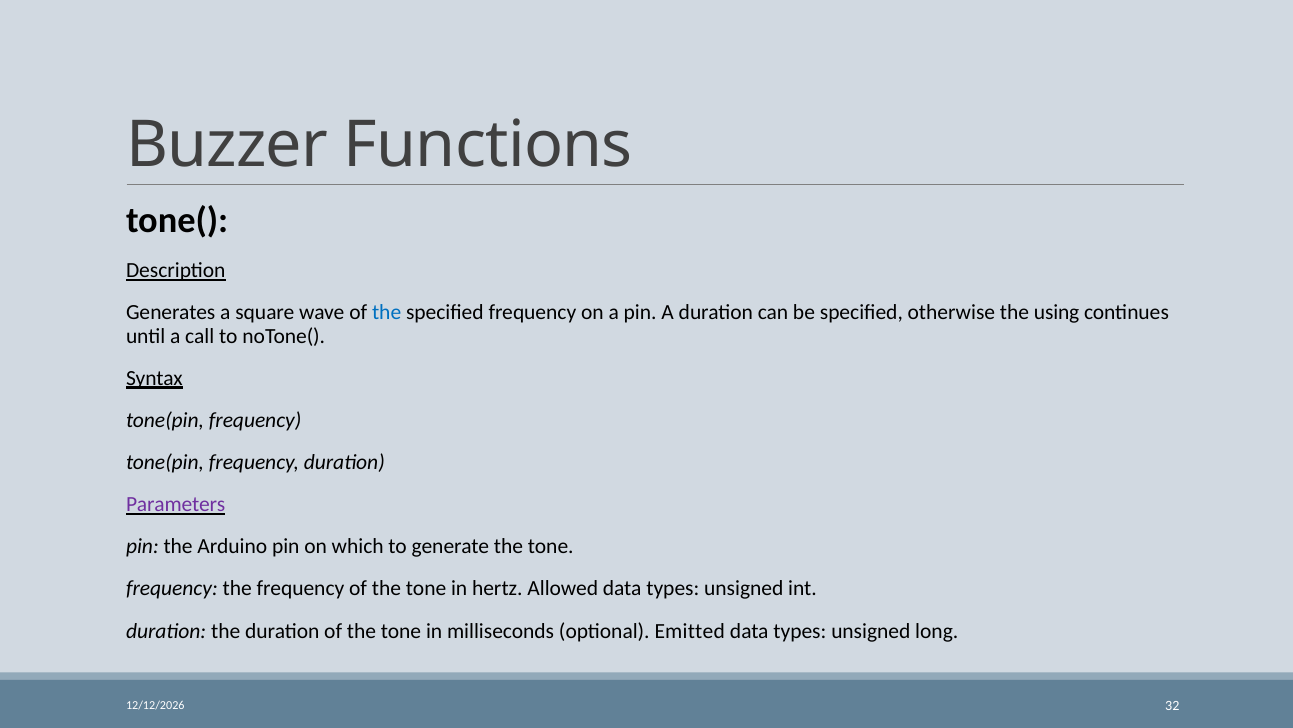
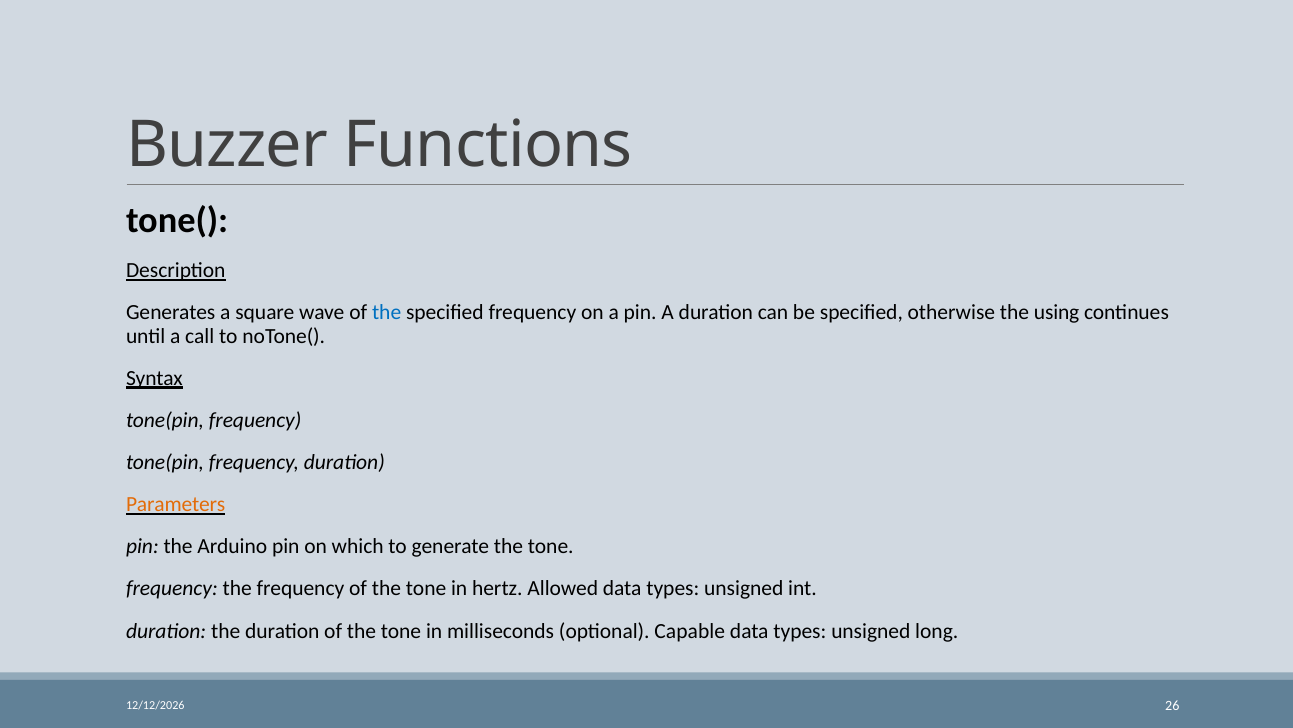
Parameters colour: purple -> orange (176, 504)
Emitted: Emitted -> Capable (690, 630)
32: 32 -> 26 (1172, 705)
